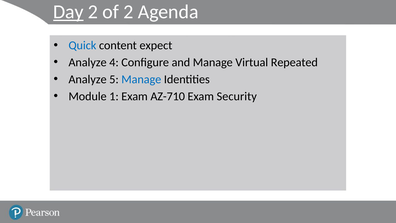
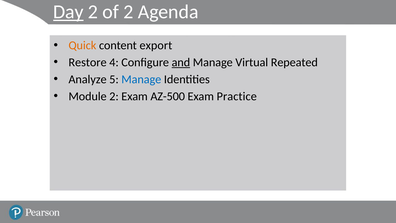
Quick colour: blue -> orange (82, 45)
expect: expect -> export (156, 45)
Analyze: Analyze -> Restore (88, 62)
and underline: none -> present (181, 62)
Module 1: 1 -> 2 (114, 96)
AZ-710: AZ-710 -> AZ-500 (168, 96)
Security: Security -> Practice (237, 96)
